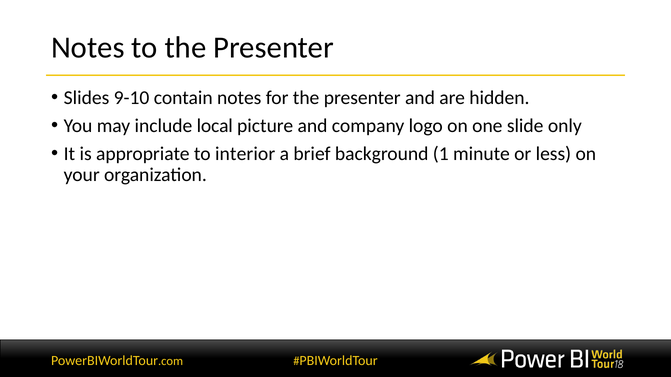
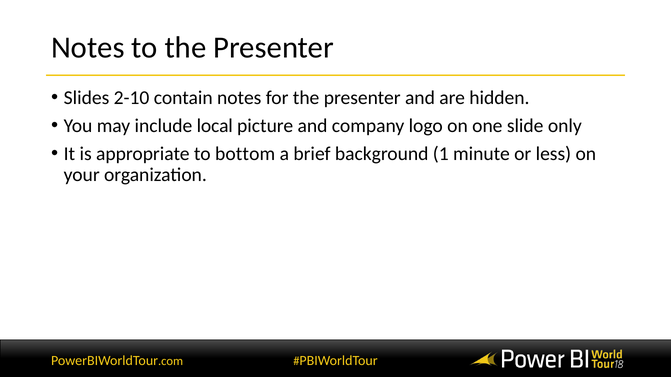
9-10: 9-10 -> 2-10 (132, 98)
interior: interior -> bottom (245, 154)
